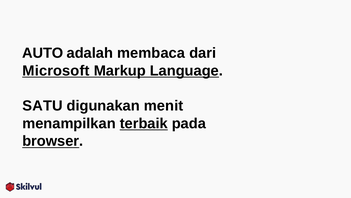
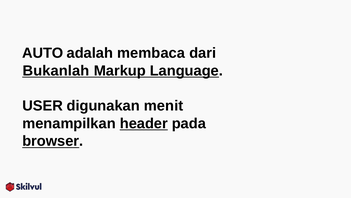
Microsoft: Microsoft -> Bukanlah (56, 70)
SATU: SATU -> USER (43, 106)
terbaik: terbaik -> header (144, 123)
